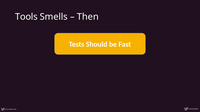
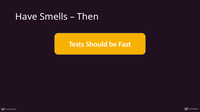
Tools: Tools -> Have (26, 17)
